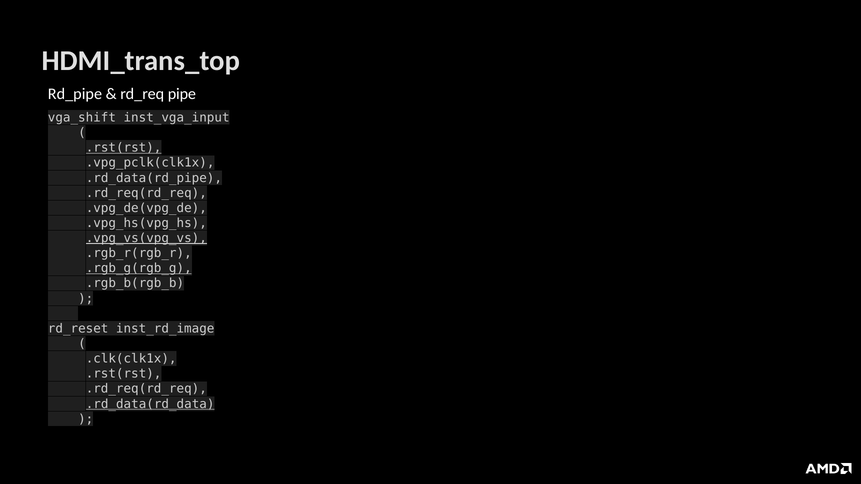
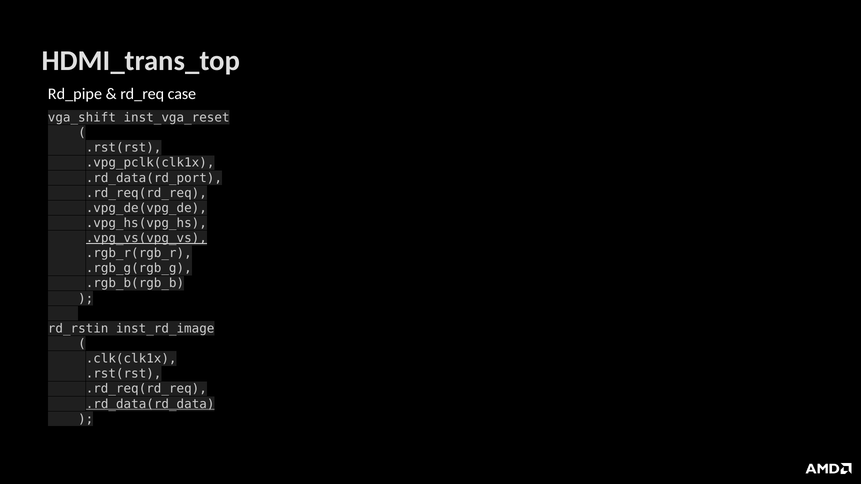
pipe: pipe -> case (182, 94)
inst_vga_input: inst_vga_input -> inst_vga_reset (177, 118)
.rst(rst underline: present -> none (124, 148)
.rd_data(rd_pipe: .rd_data(rd_pipe -> .rd_data(rd_port (154, 178)
.rgb_g(rgb_g underline: present -> none (139, 268)
rd_reset: rd_reset -> rd_rstin (78, 329)
